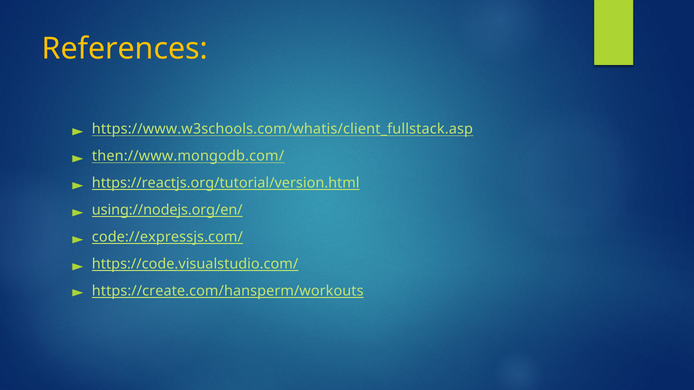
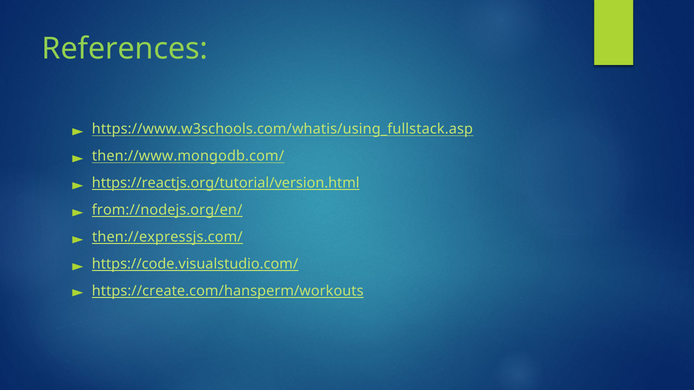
References colour: yellow -> light green (125, 49)
https://www.w3schools.com/whatis/client_fullstack.asp: https://www.w3schools.com/whatis/client_fullstack.asp -> https://www.w3schools.com/whatis/using_fullstack.asp (282, 129)
using://nodejs.org/en/: using://nodejs.org/en/ -> from://nodejs.org/en/ (167, 210)
code://expressjs.com/: code://expressjs.com/ -> then://expressjs.com/ (167, 237)
